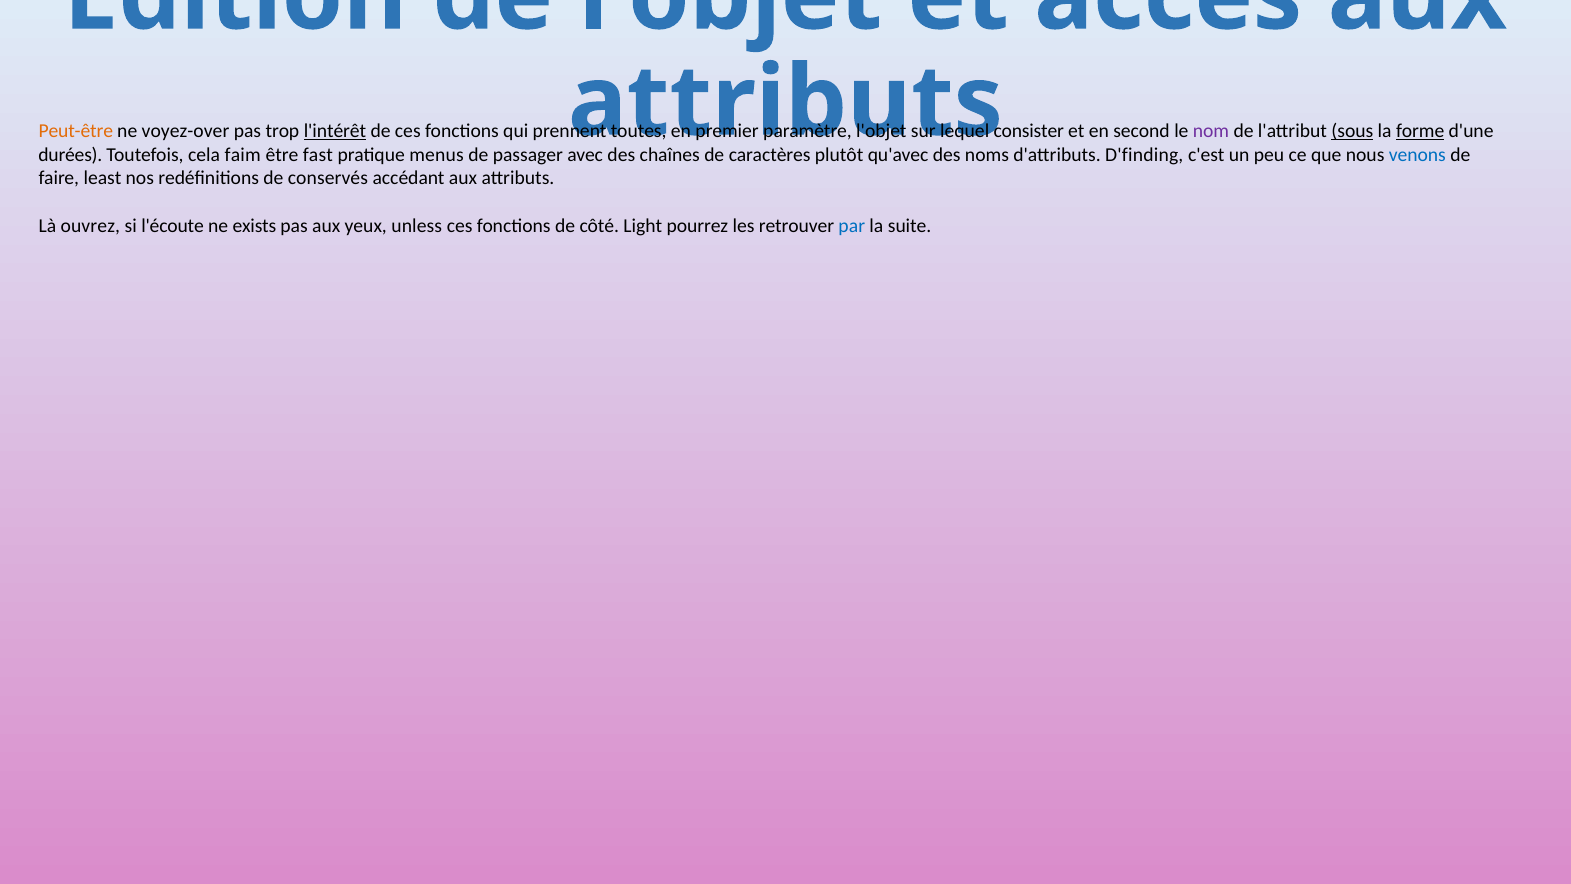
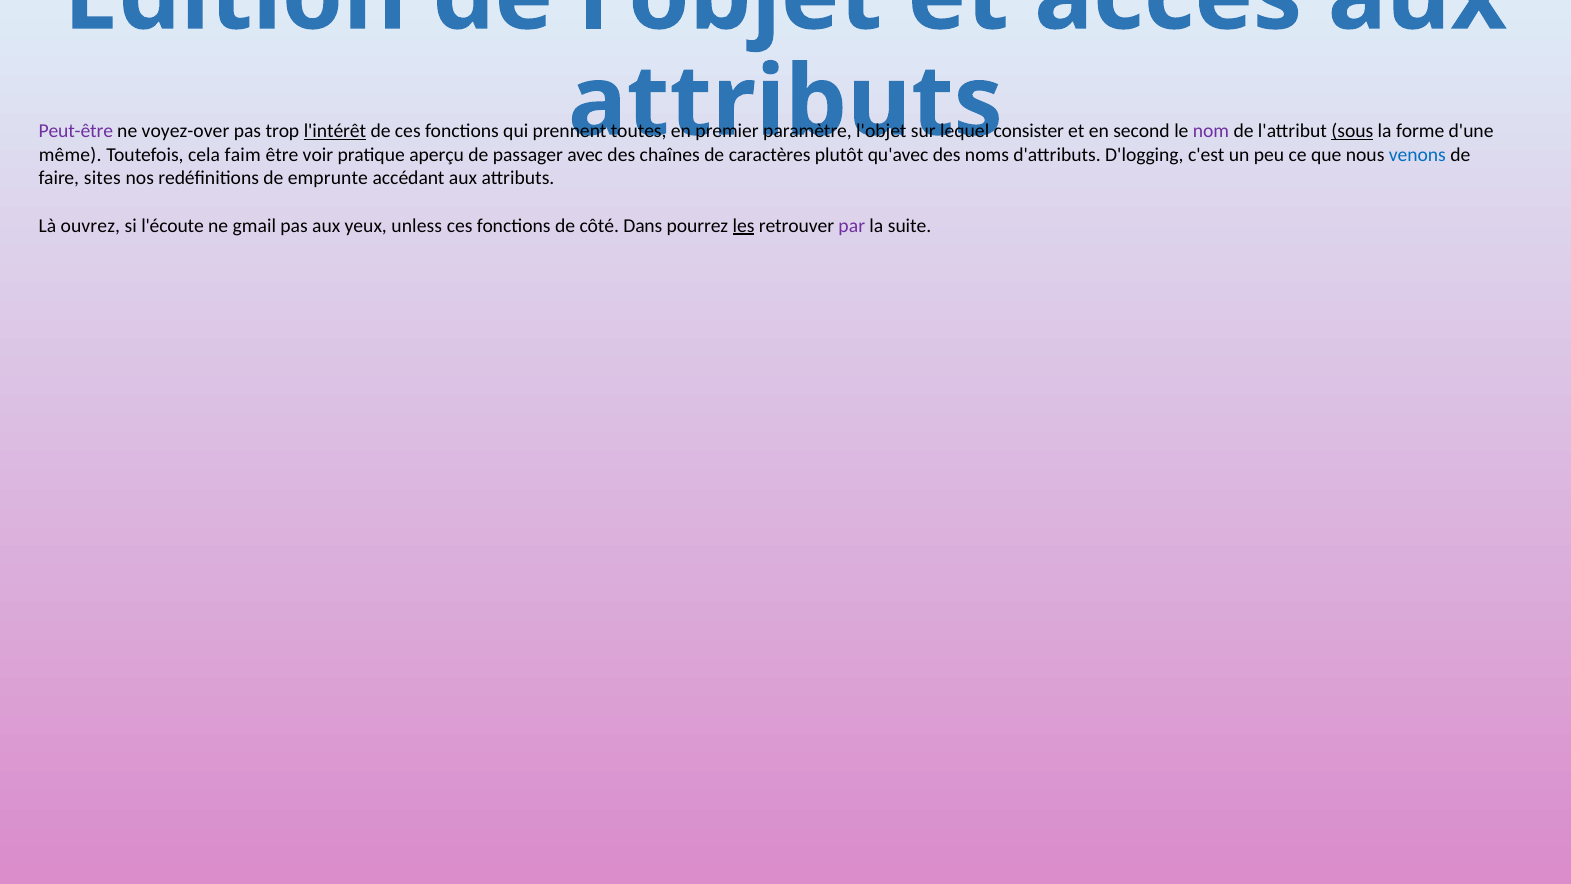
Peut-être colour: orange -> purple (76, 131)
forme underline: present -> none (1420, 131)
durées: durées -> même (70, 155)
fast: fast -> voir (318, 155)
menus: menus -> aperçu (437, 155)
D'finding: D'finding -> D'logging (1144, 155)
least: least -> sites (102, 178)
conservés: conservés -> emprunte (328, 178)
exists: exists -> gmail (254, 226)
Light: Light -> Dans (643, 226)
les underline: none -> present (744, 226)
par colour: blue -> purple (852, 226)
